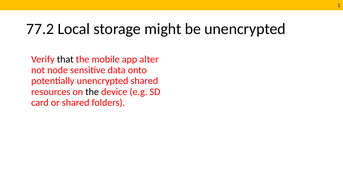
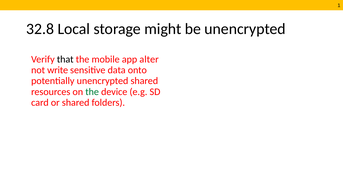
77.2: 77.2 -> 32.8 (40, 29)
node: node -> write (58, 70)
the colour: black -> green (92, 92)
